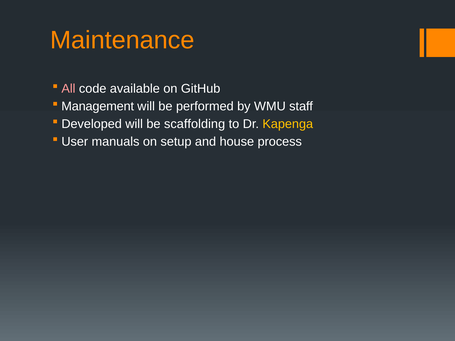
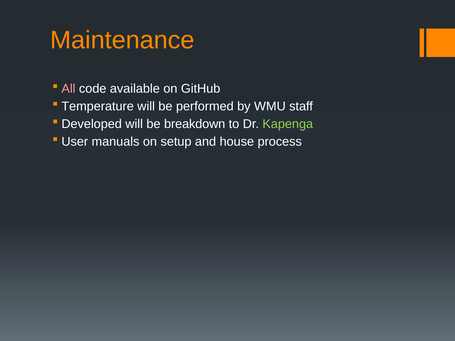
Management: Management -> Temperature (98, 107)
scaffolding: scaffolding -> breakdown (195, 124)
Kapenga colour: yellow -> light green (288, 124)
